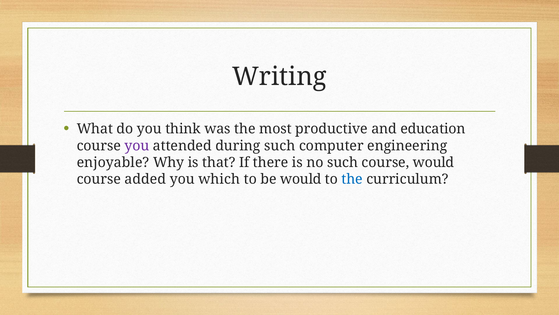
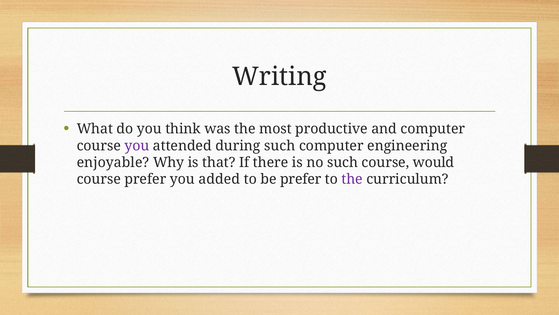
and education: education -> computer (433, 129)
course added: added -> prefer (145, 179)
which: which -> added (219, 179)
be would: would -> prefer (301, 179)
the colour: blue -> purple (352, 179)
